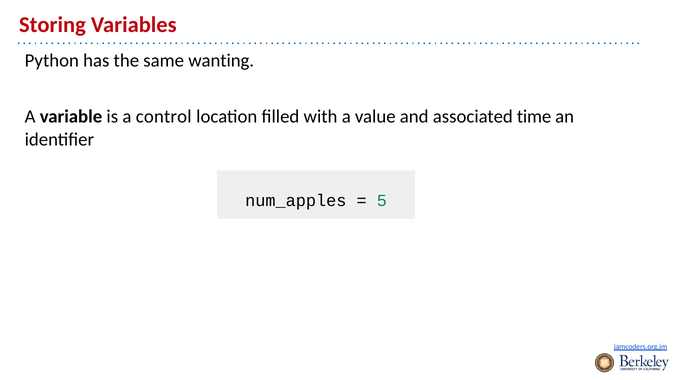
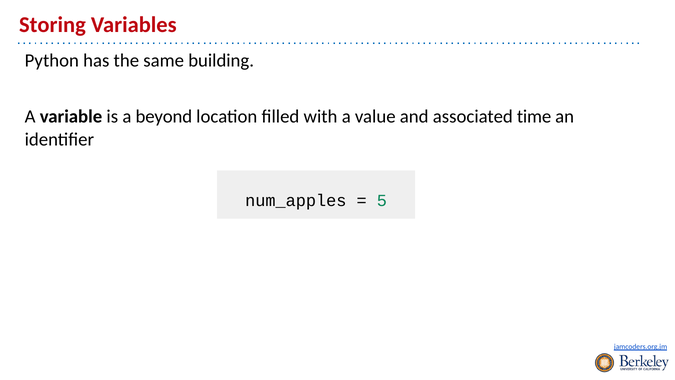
wanting: wanting -> building (221, 60)
control: control -> beyond (164, 117)
